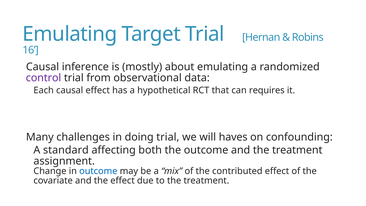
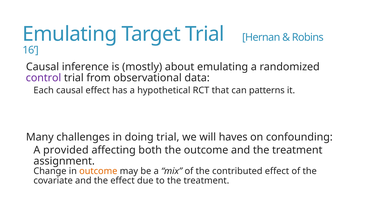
requires: requires -> patterns (267, 90)
standard: standard -> provided (66, 150)
outcome colour: blue -> orange (98, 171)
